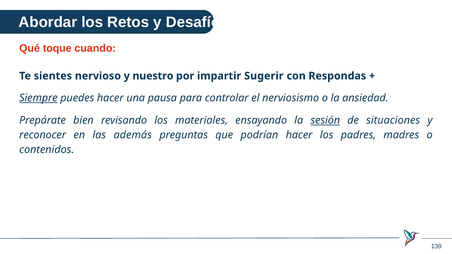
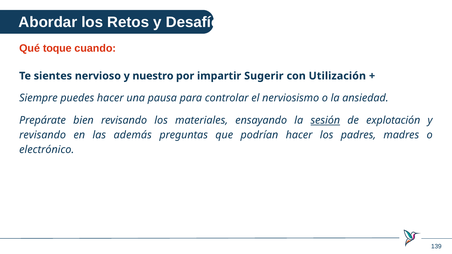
Respondas: Respondas -> Utilización (337, 76)
Siempre underline: present -> none (38, 98)
situaciones: situaciones -> explotación (393, 120)
reconocer: reconocer -> revisando (43, 135)
contenidos: contenidos -> electrónico (47, 150)
